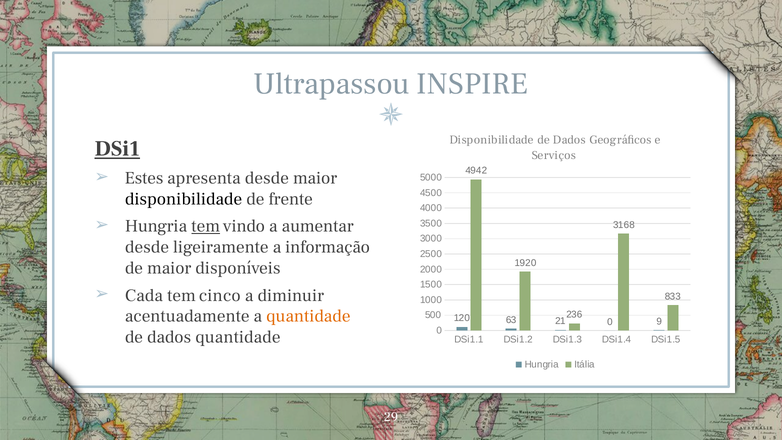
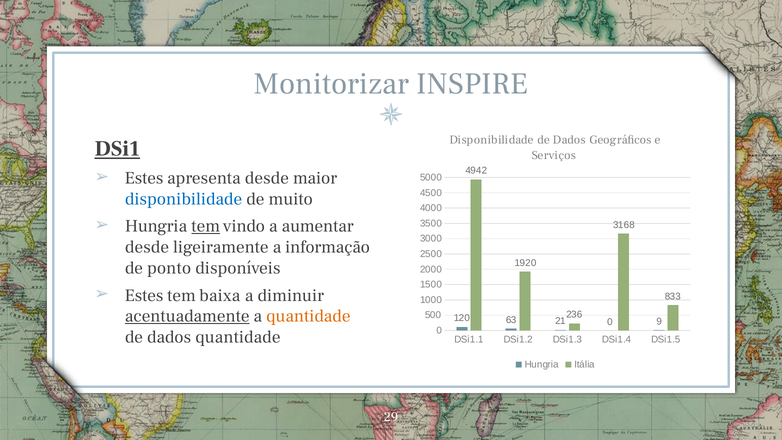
Ultrapassou: Ultrapassou -> Monitorizar (332, 84)
disponibilidade colour: black -> blue (184, 199)
frente: frente -> muito (291, 199)
de maior: maior -> ponto (169, 268)
Cada: Cada -> Estes (144, 295)
cinco: cinco -> baixa (220, 295)
acentuadamente underline: none -> present (187, 316)
